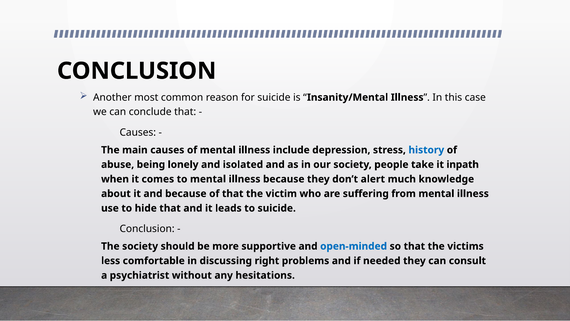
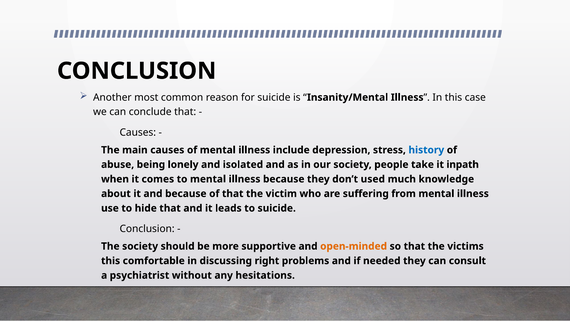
alert: alert -> used (373, 179)
open-minded colour: blue -> orange (354, 246)
less: less -> this (111, 261)
